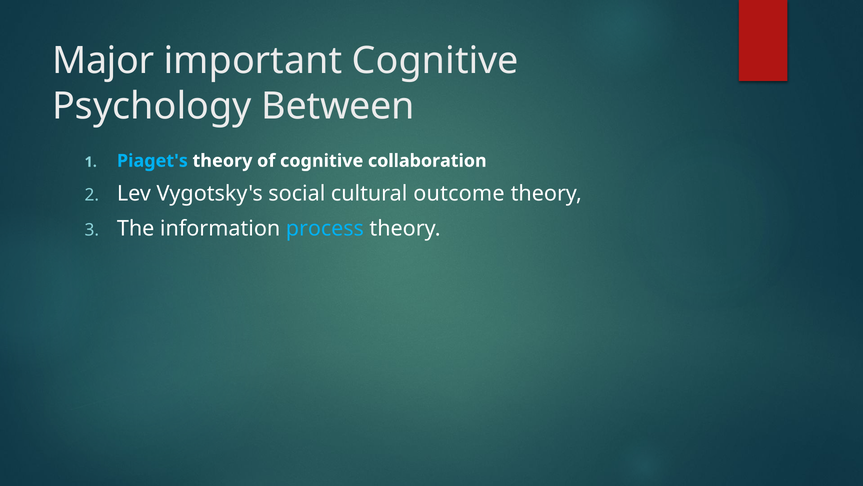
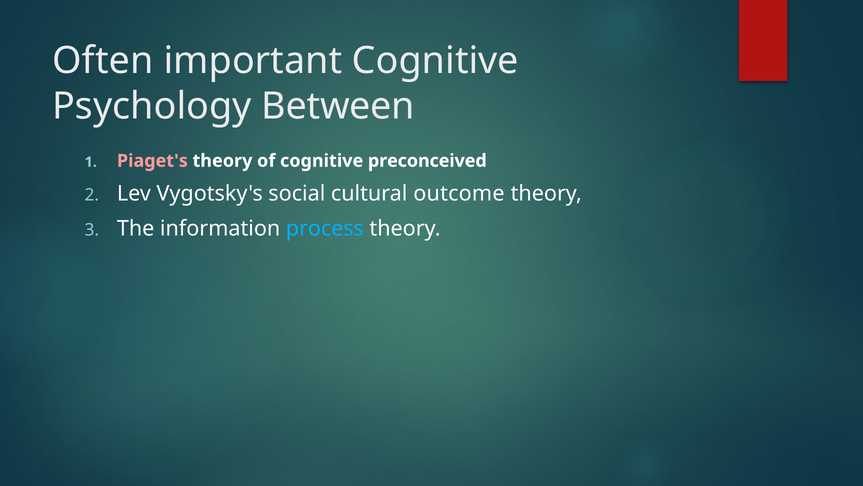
Major: Major -> Often (103, 61)
Piaget's colour: light blue -> pink (152, 161)
collaboration: collaboration -> preconceived (427, 161)
